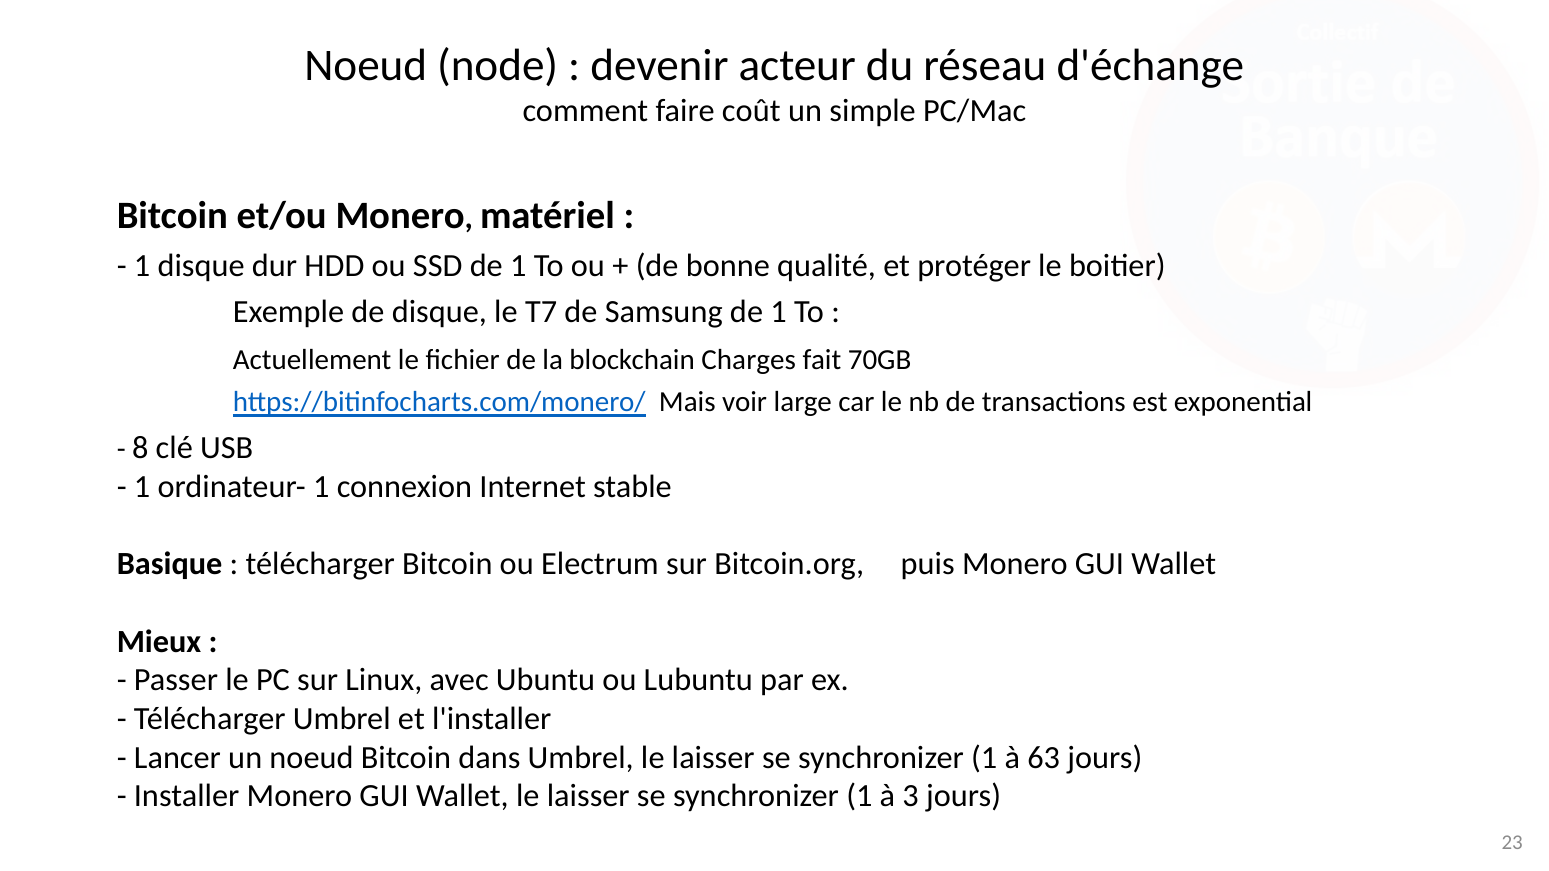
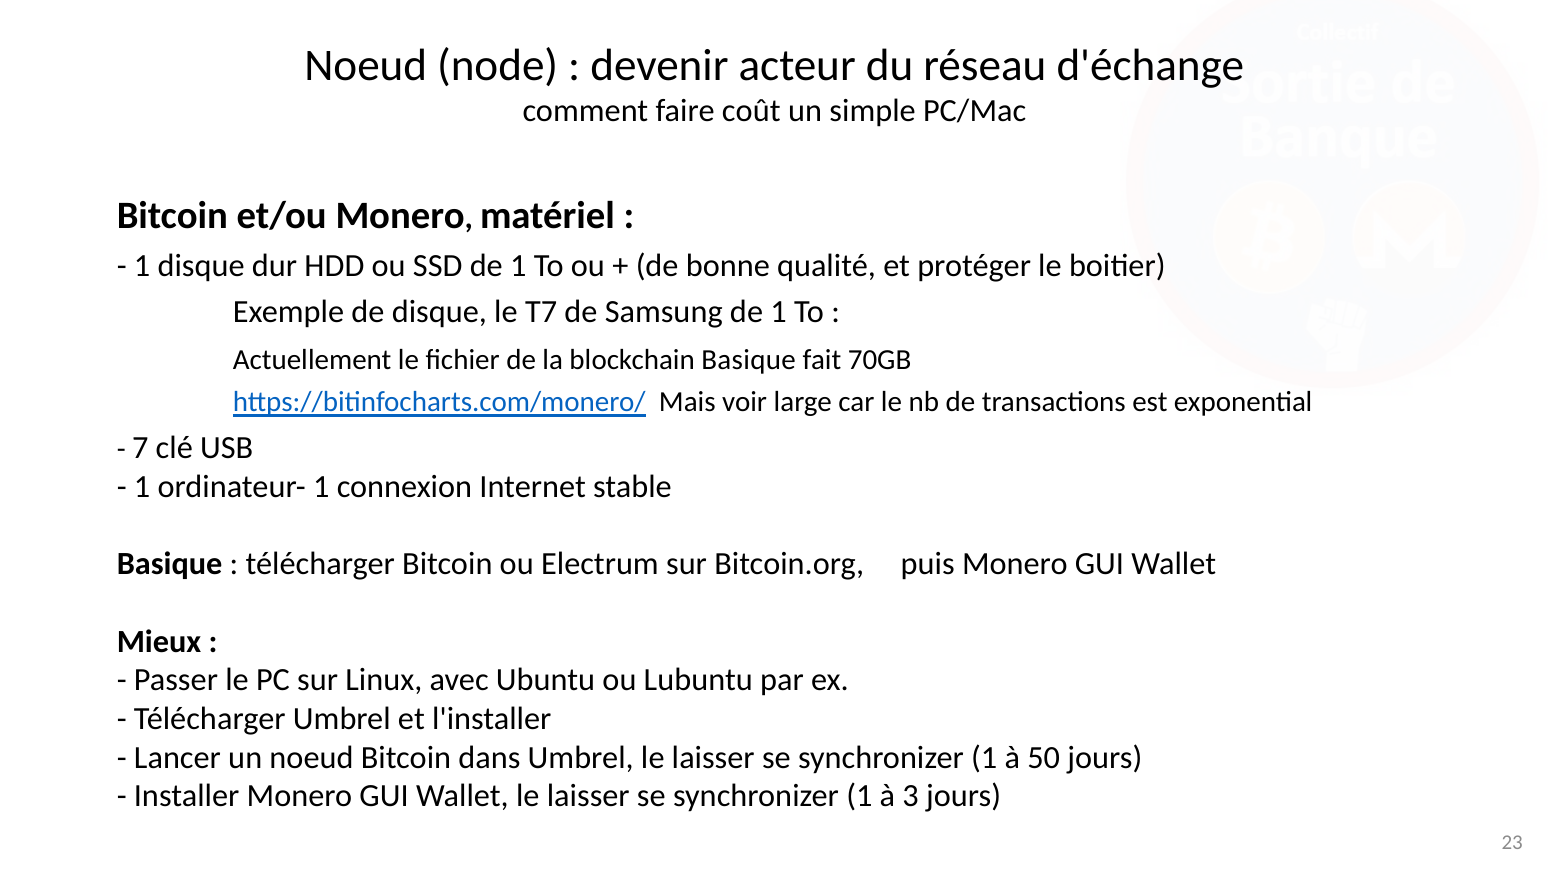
blockchain Charges: Charges -> Basique (749, 360)
8: 8 -> 7 (140, 448)
63: 63 -> 50 (1044, 758)
